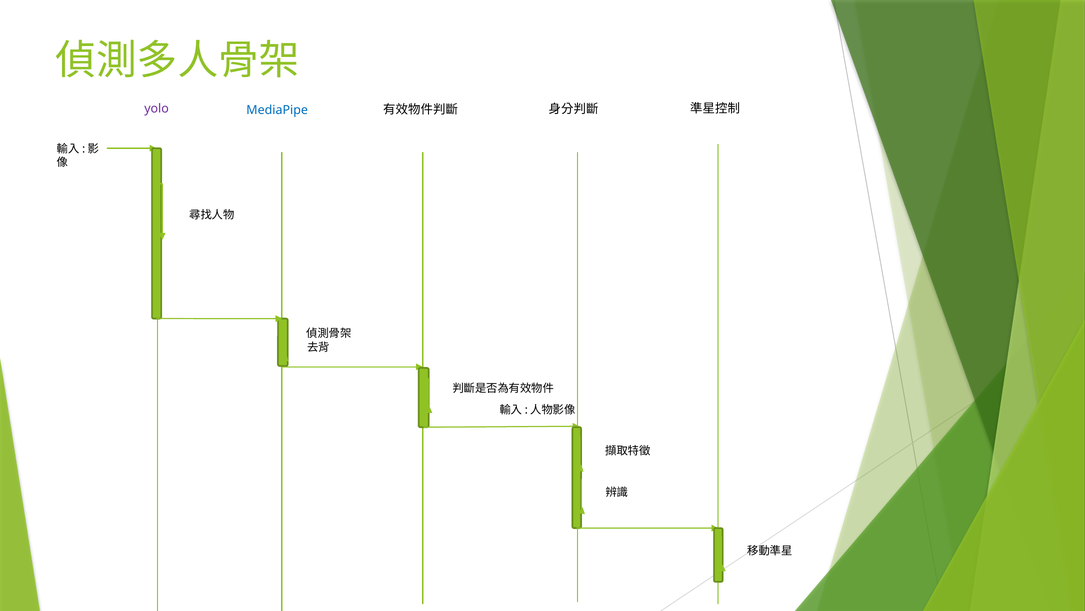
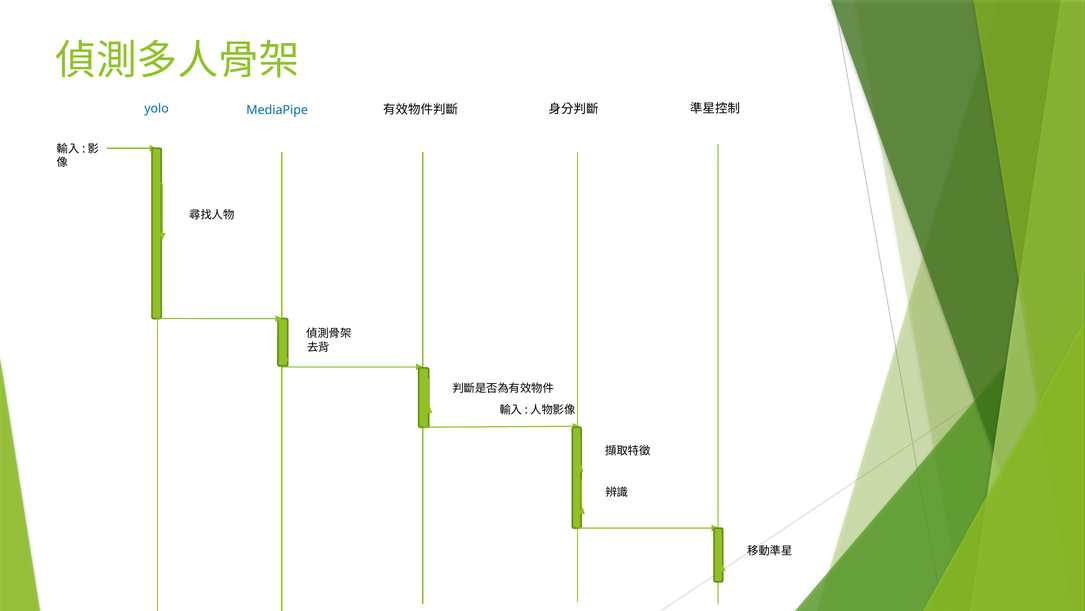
yolo colour: purple -> blue (157, 108)
